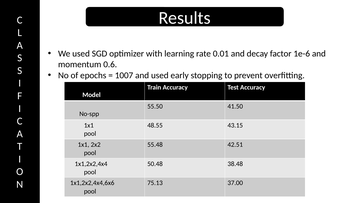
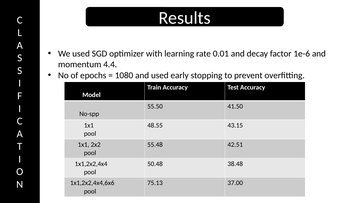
0.6: 0.6 -> 4.4 (110, 65)
1007: 1007 -> 1080 (124, 75)
